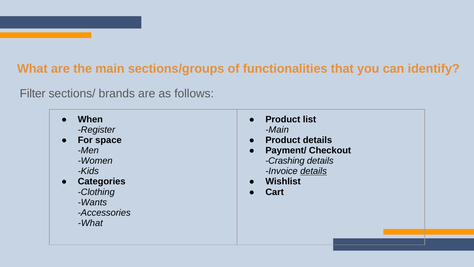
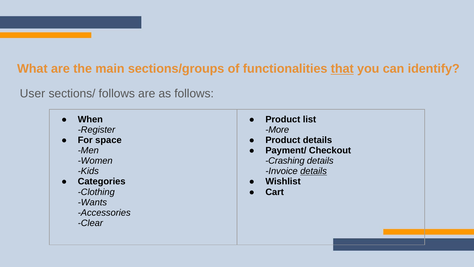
that underline: none -> present (342, 69)
Filter: Filter -> User (32, 93)
sections/ brands: brands -> follows (117, 93)
Main: Main -> More (277, 130)
What: What -> Clear (90, 223)
